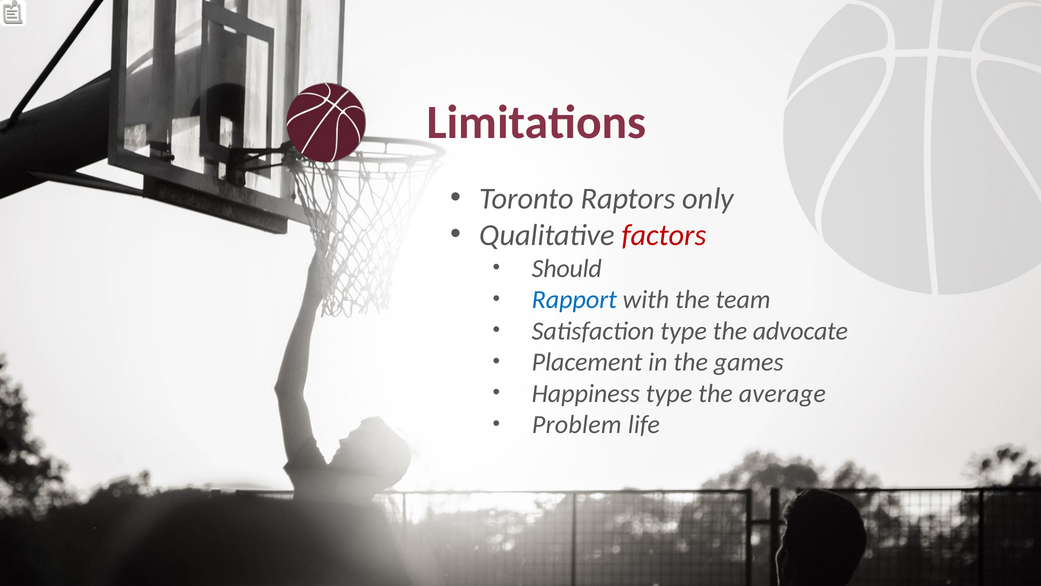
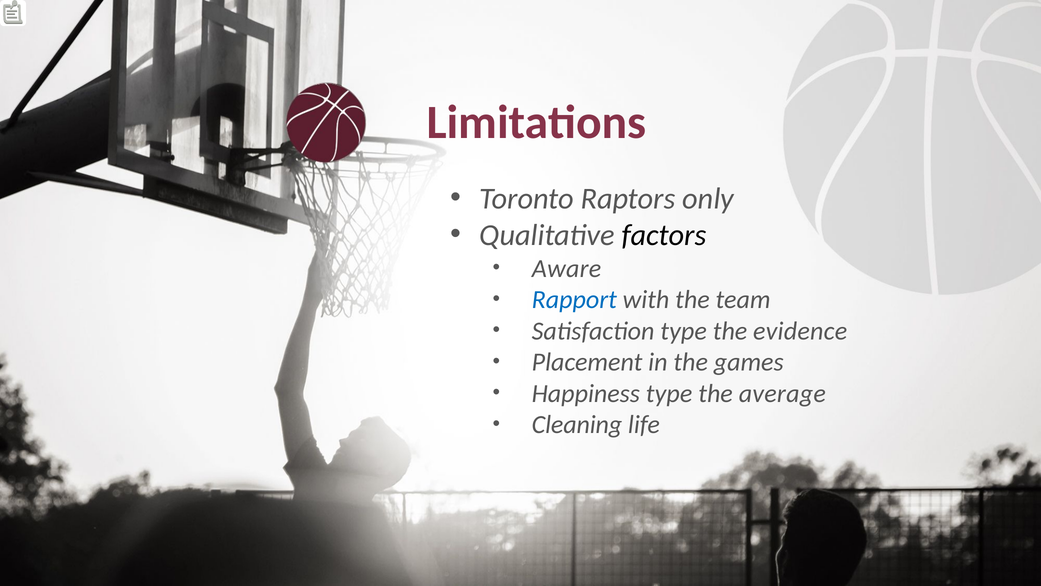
factors colour: red -> black (664, 235)
Should: Should -> Aware (567, 268)
advocate: advocate -> evidence (800, 331)
Problem: Problem -> Cleaning (577, 425)
